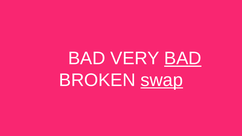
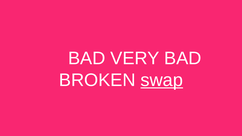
BAD underline: present -> none (183, 58)
